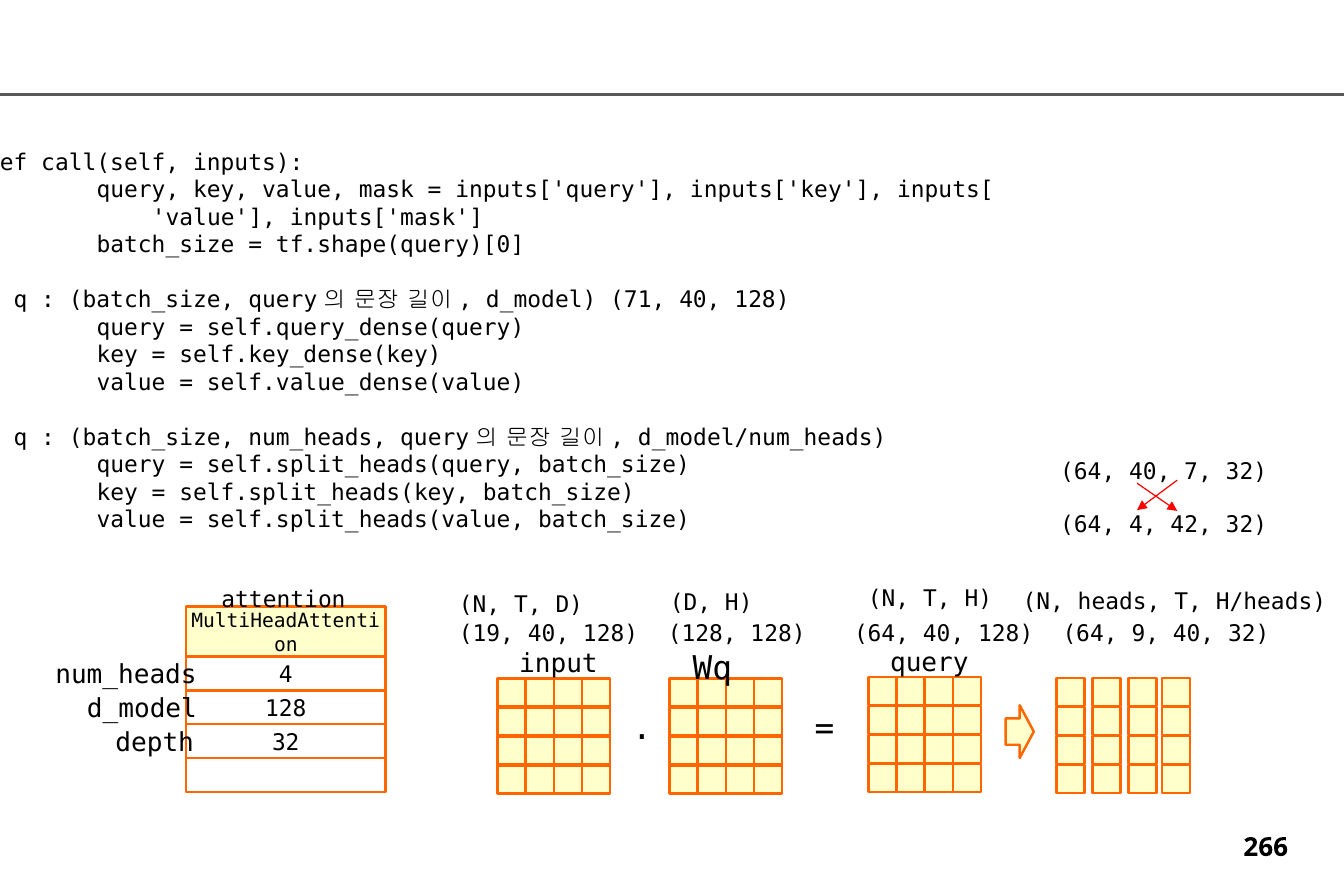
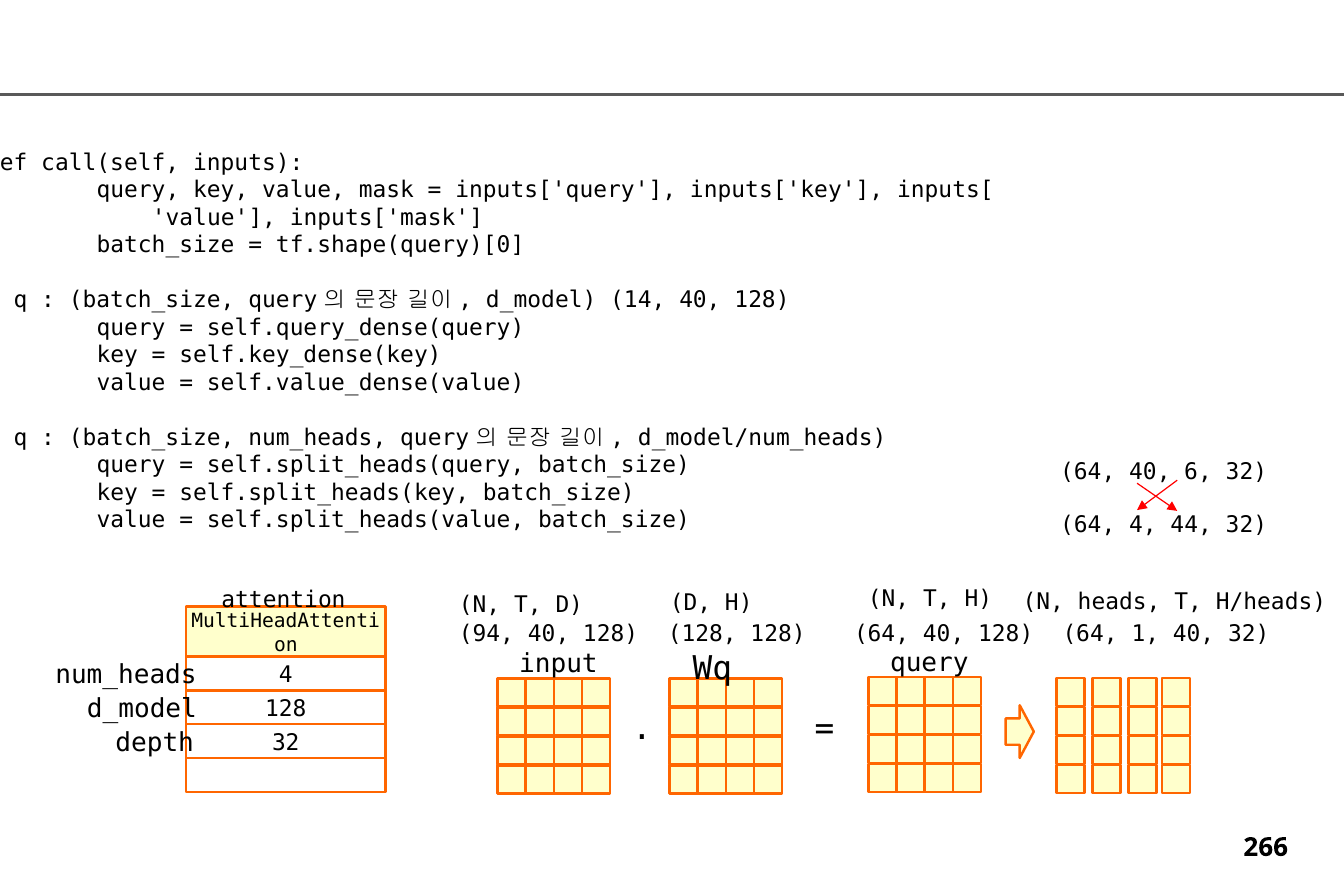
71: 71 -> 14 (638, 300)
7: 7 -> 6 (1198, 472)
42: 42 -> 44 (1191, 524)
9: 9 -> 1 (1145, 634)
19: 19 -> 94 (486, 634)
